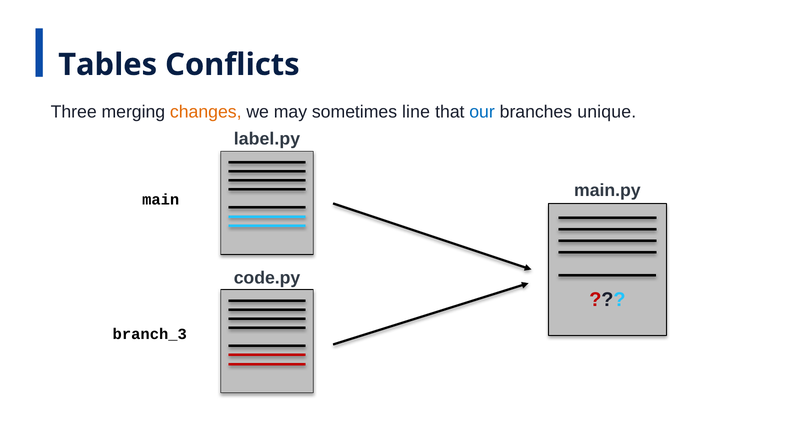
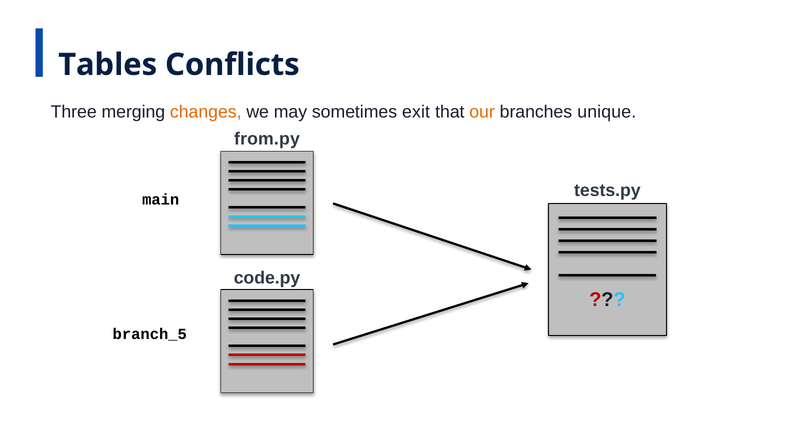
line: line -> exit (416, 112)
our colour: blue -> orange (482, 112)
label.py: label.py -> from.py (267, 139)
main.py: main.py -> tests.py (607, 191)
branch_3: branch_3 -> branch_5 (150, 334)
